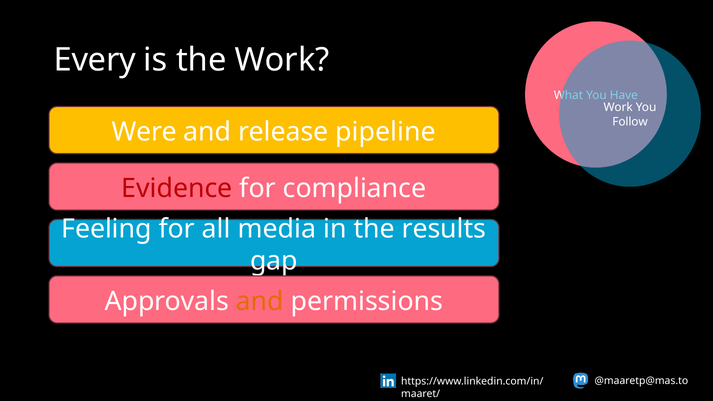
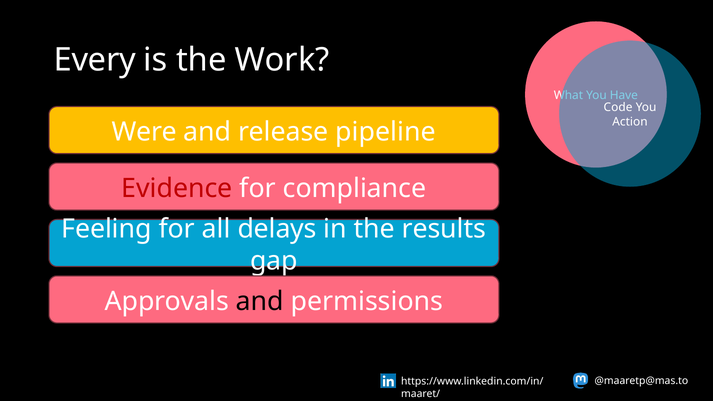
Work: Work -> Code (618, 107)
Follow: Follow -> Action (630, 122)
media: media -> delays (277, 229)
and colour: orange -> black (260, 301)
